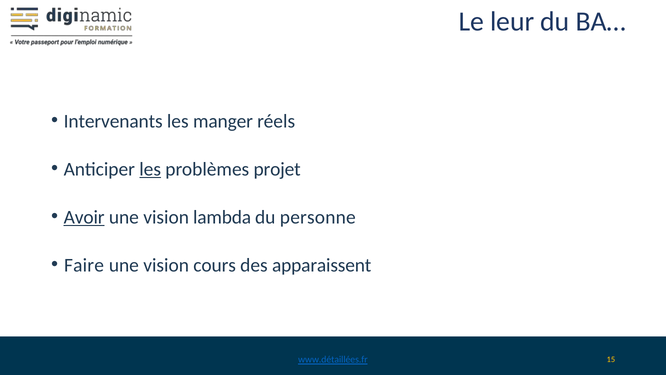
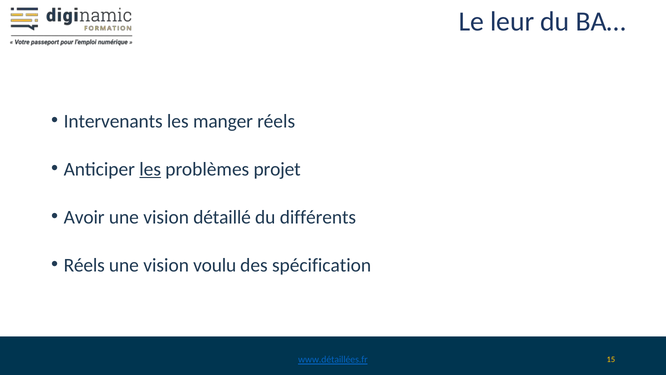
Avoir underline: present -> none (84, 217)
lambda: lambda -> détaillé (222, 217)
personne: personne -> différents (318, 217)
Faire: Faire -> Réels (84, 265)
cours: cours -> voulu (215, 265)
apparaissent: apparaissent -> spécification (322, 265)
